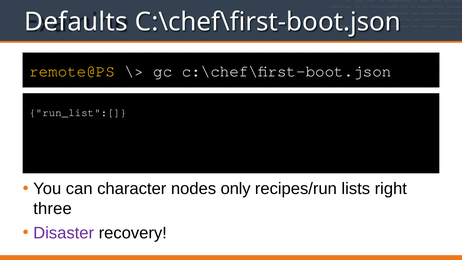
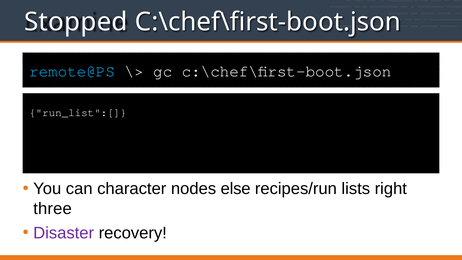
Defaults: Defaults -> Stopped (76, 22)
remote@PS colour: yellow -> light blue (72, 71)
only: only -> else (236, 189)
